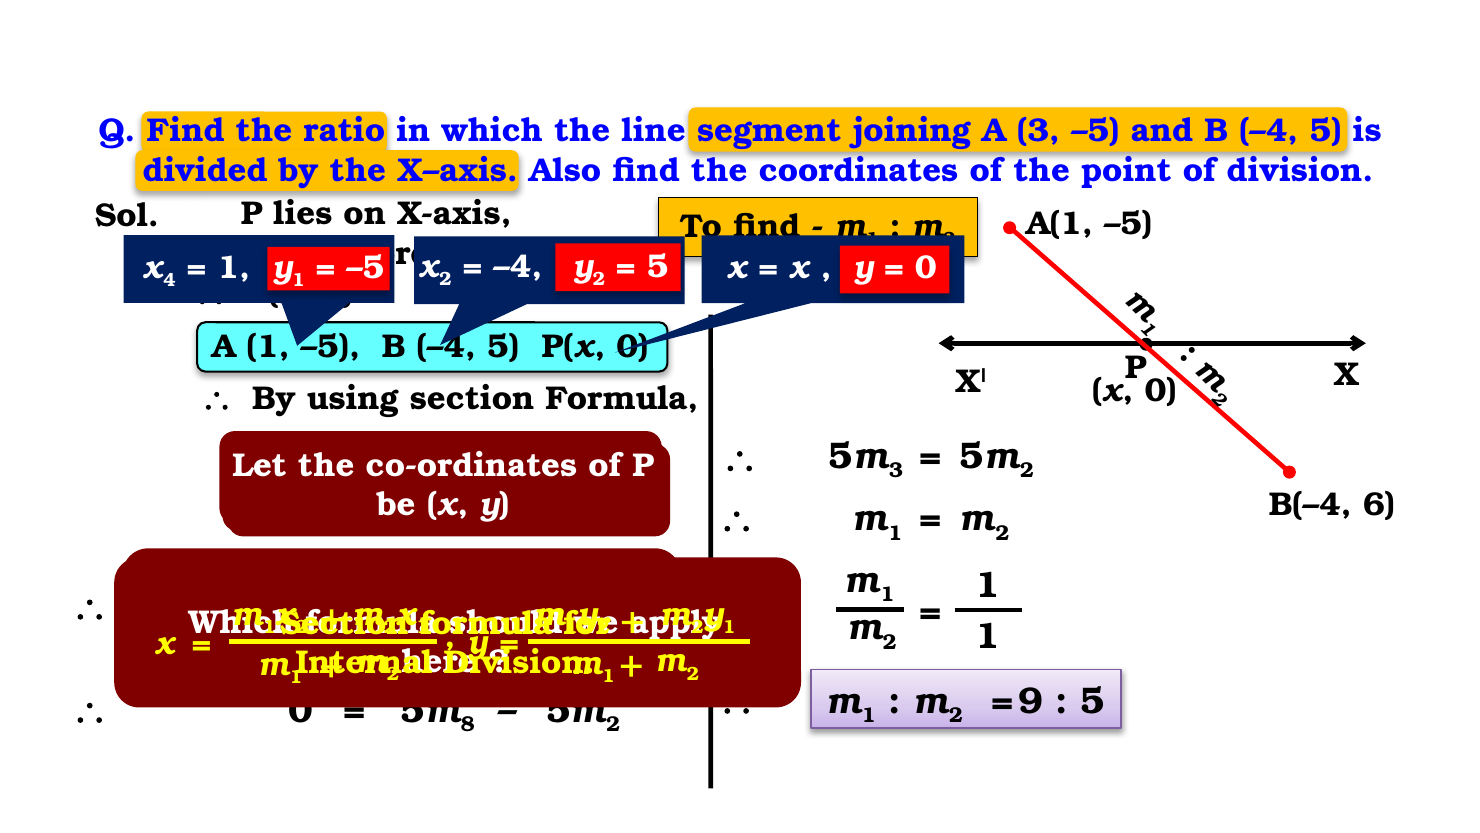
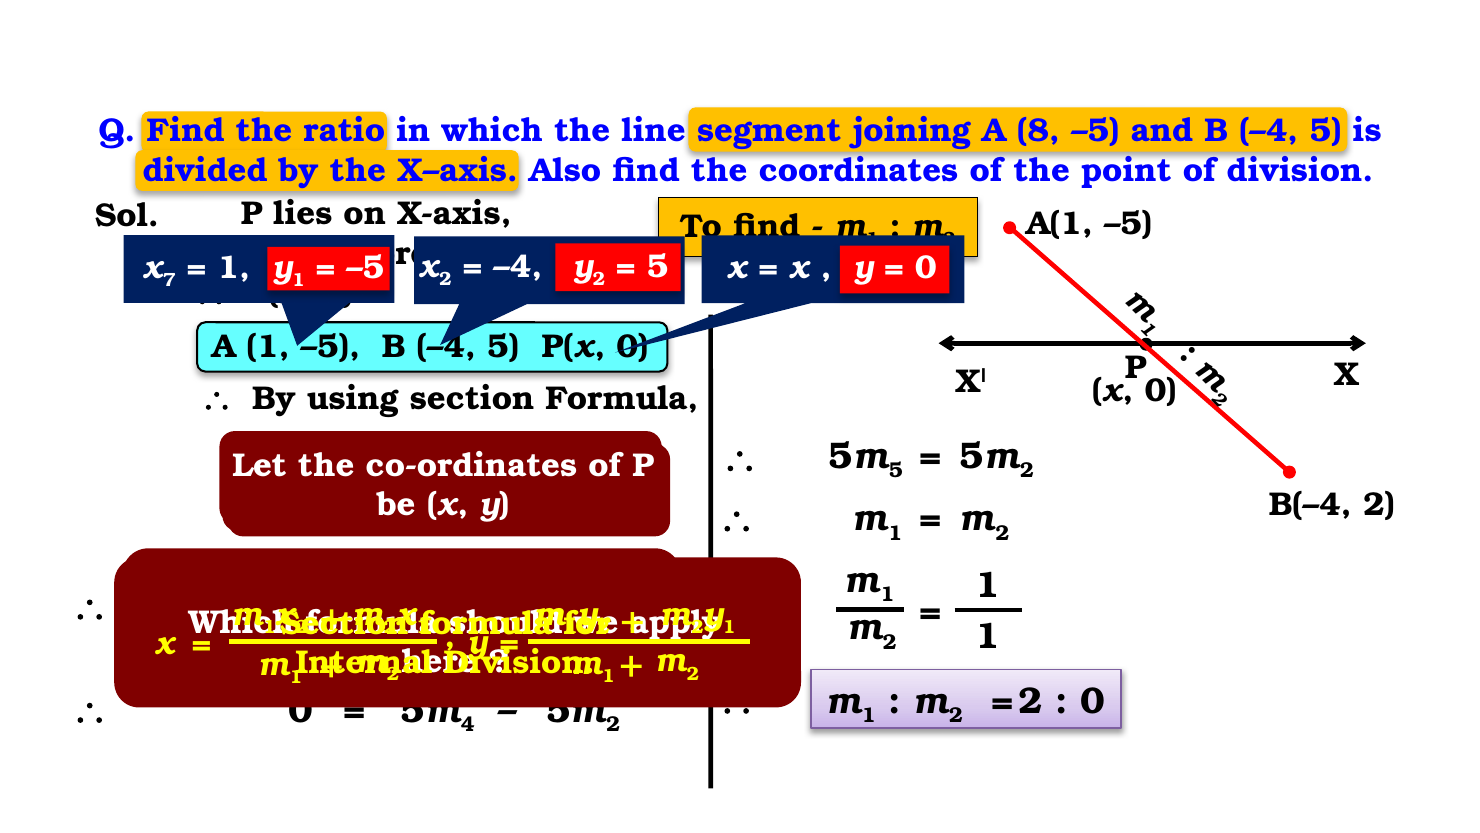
A 3: 3 -> 8 (1039, 131)
4: 4 -> 7 (169, 280)
3: 3 -> 5 (896, 470)
B(–4 6: 6 -> 2 (1379, 505)
9: 9 -> 2 (1031, 701)
5: 5 -> 0 (1093, 701)
8: 8 -> 4 (468, 724)
